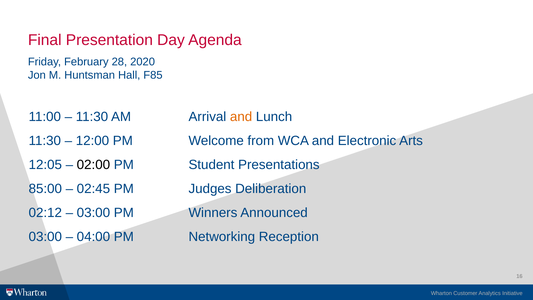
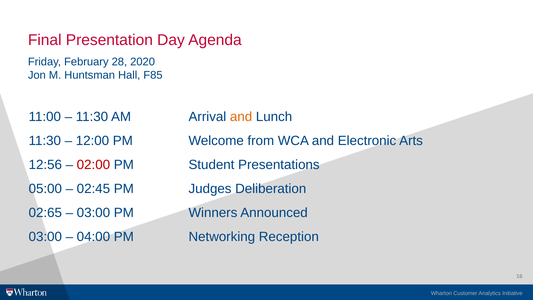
12:05: 12:05 -> 12:56 (45, 165)
02:00 colour: black -> red (93, 165)
85:00: 85:00 -> 05:00 (45, 189)
02:12: 02:12 -> 02:65 (45, 213)
